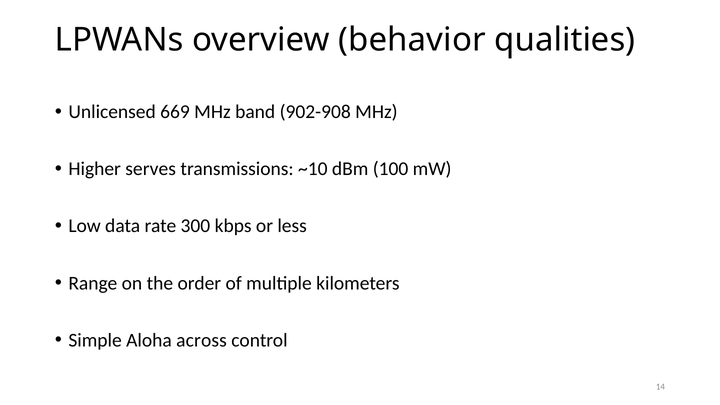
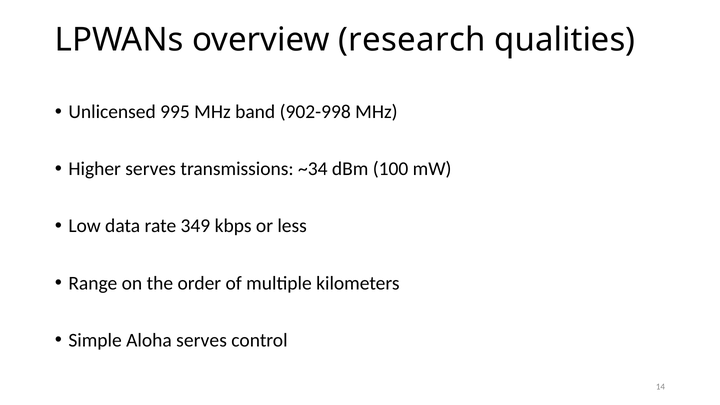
behavior: behavior -> research (412, 40)
669: 669 -> 995 (175, 112)
902-908: 902-908 -> 902-998 (315, 112)
~10: ~10 -> ~34 (313, 169)
300: 300 -> 349 (195, 226)
Aloha across: across -> serves (202, 340)
